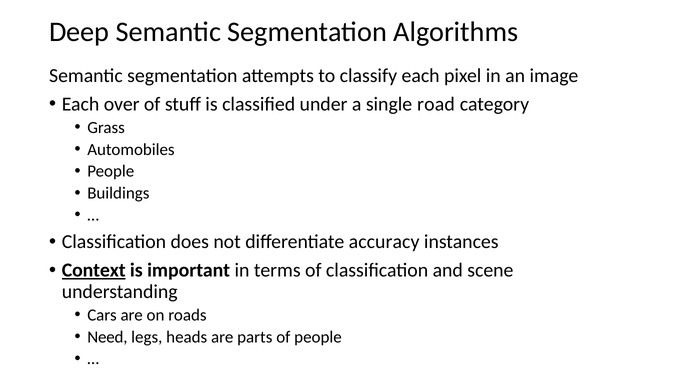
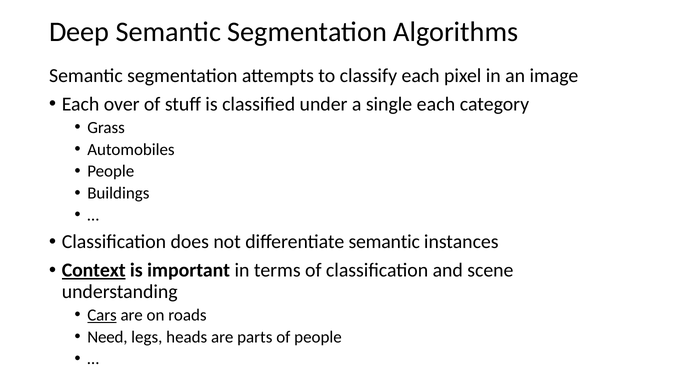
single road: road -> each (436, 104)
differentiate accuracy: accuracy -> semantic (384, 242)
Cars underline: none -> present (102, 315)
